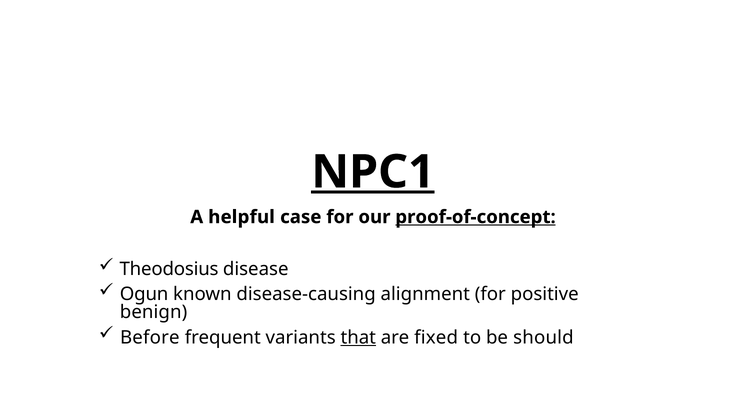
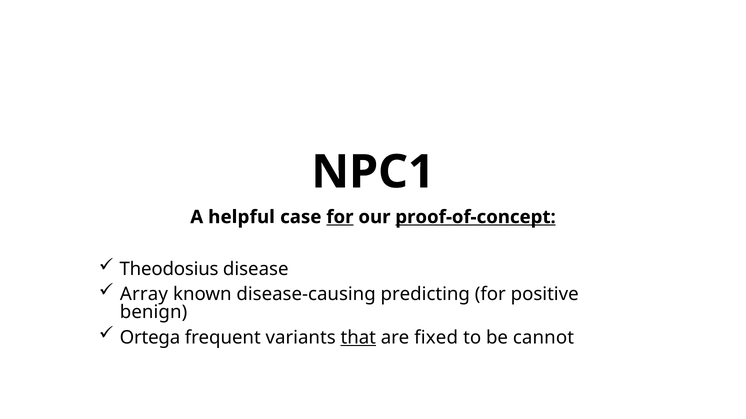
NPC1 underline: present -> none (373, 172)
for underline: none -> present (340, 217)
Ogun: Ogun -> Array (144, 295)
alignment: alignment -> predicting (425, 295)
Before: Before -> Ortega (150, 338)
should: should -> cannot (543, 338)
